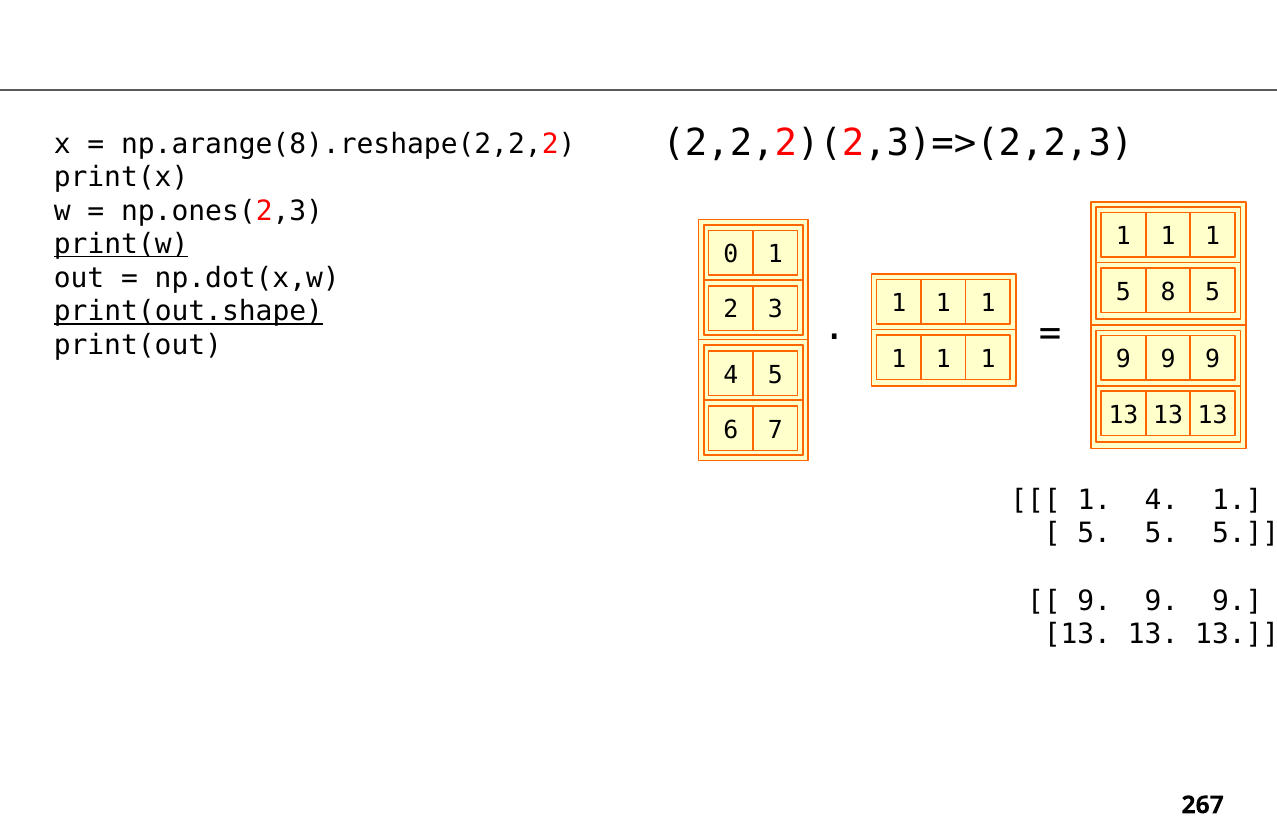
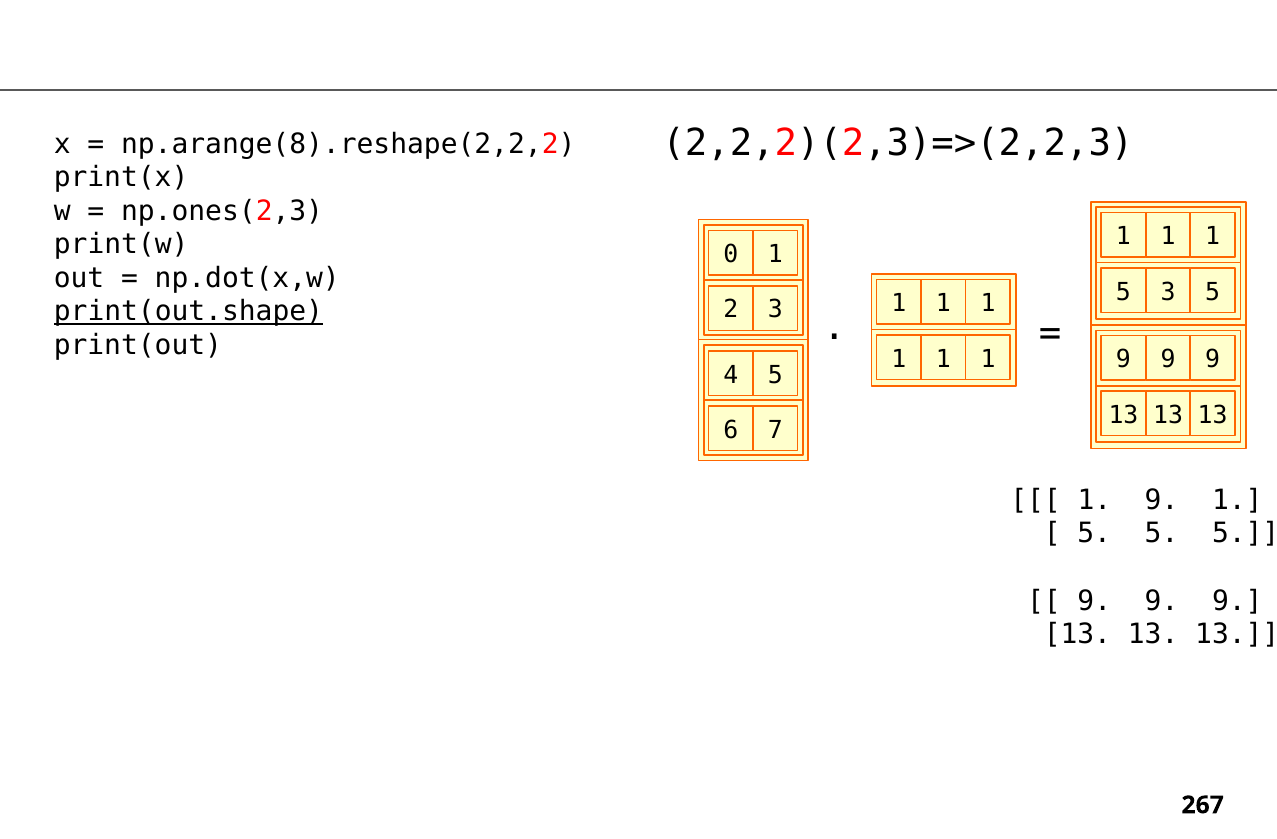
print(w underline: present -> none (121, 245)
5 8: 8 -> 3 (1168, 292)
1 4: 4 -> 9 (1162, 500)
